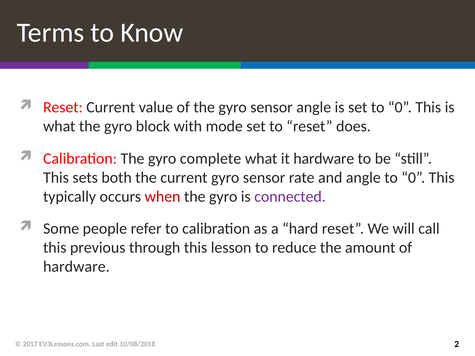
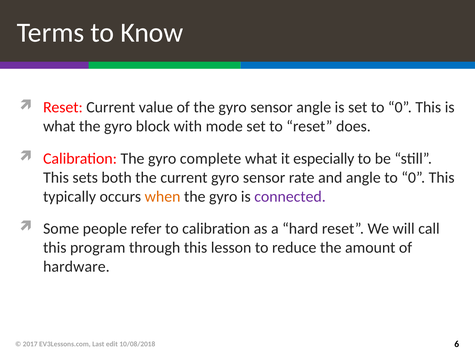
it hardware: hardware -> especially (324, 159)
when colour: red -> orange (163, 197)
previous: previous -> program (98, 248)
2: 2 -> 6 (457, 344)
